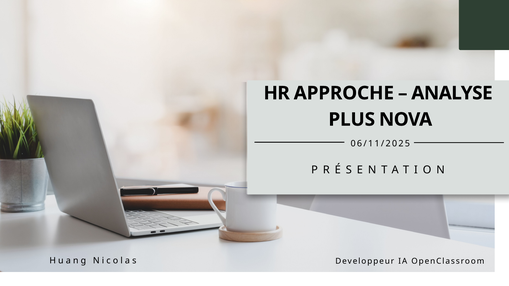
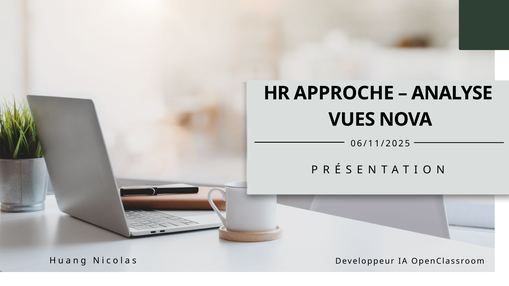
PLUS: PLUS -> VUES (352, 120)
